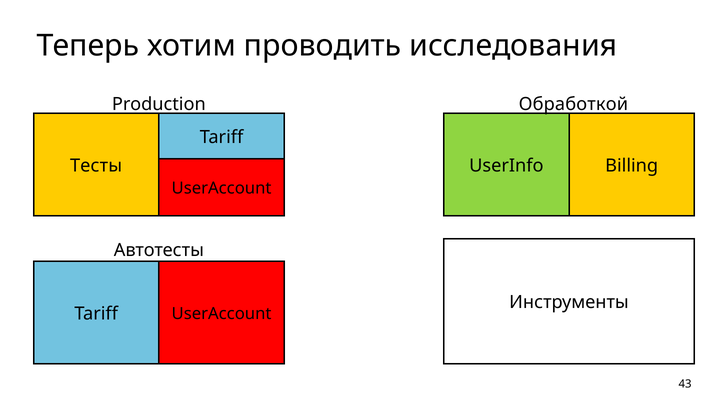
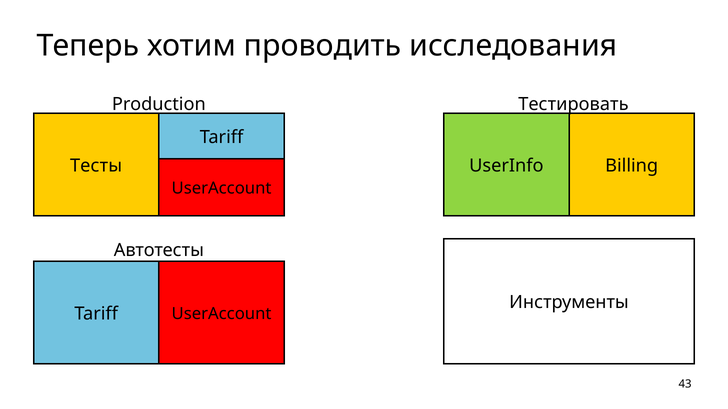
Обработкой: Обработкой -> Тестировать (573, 104)
